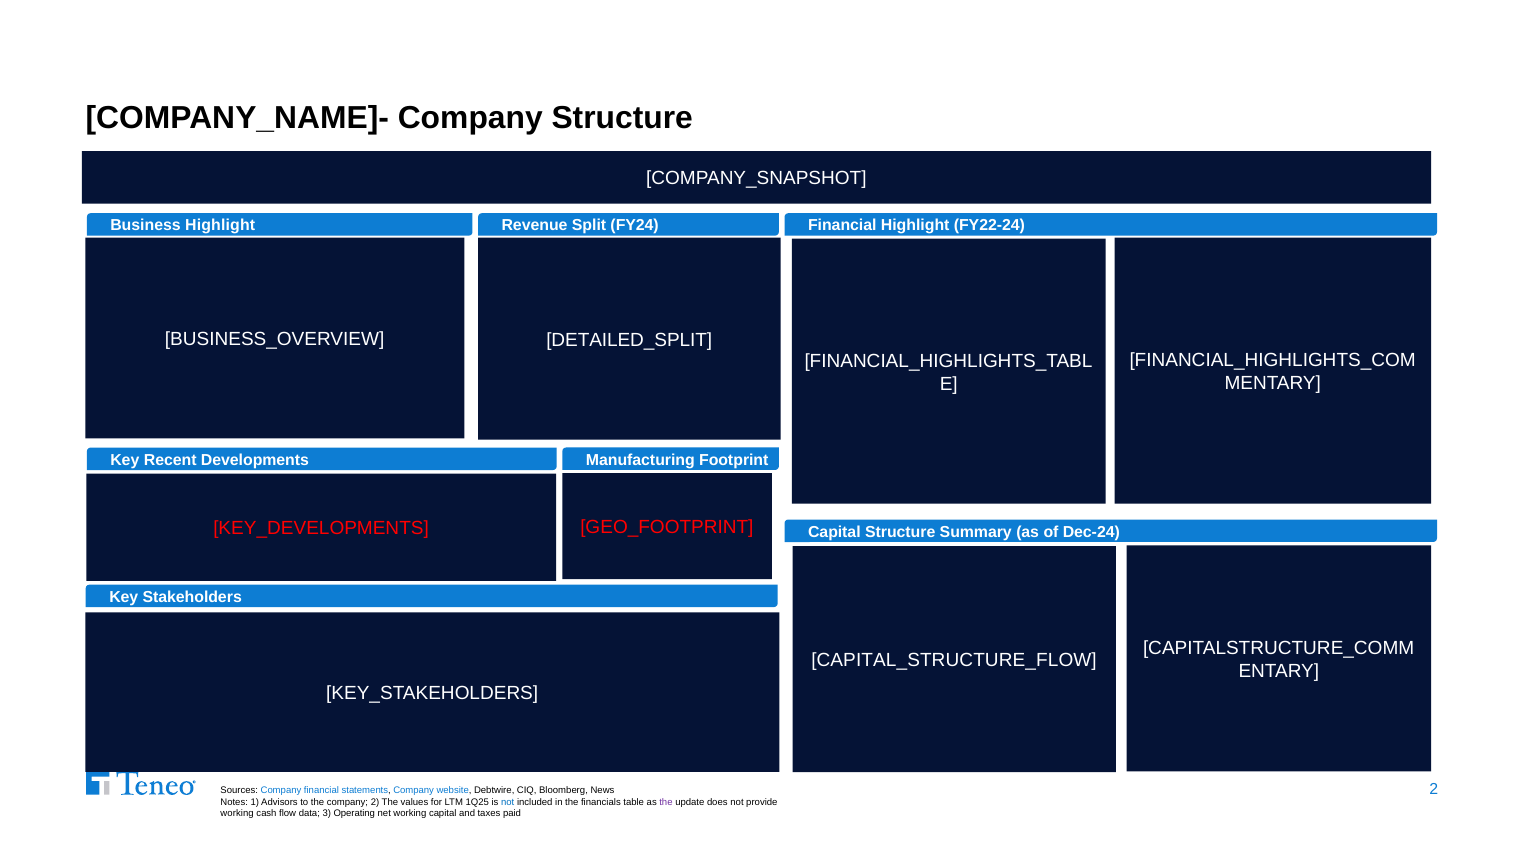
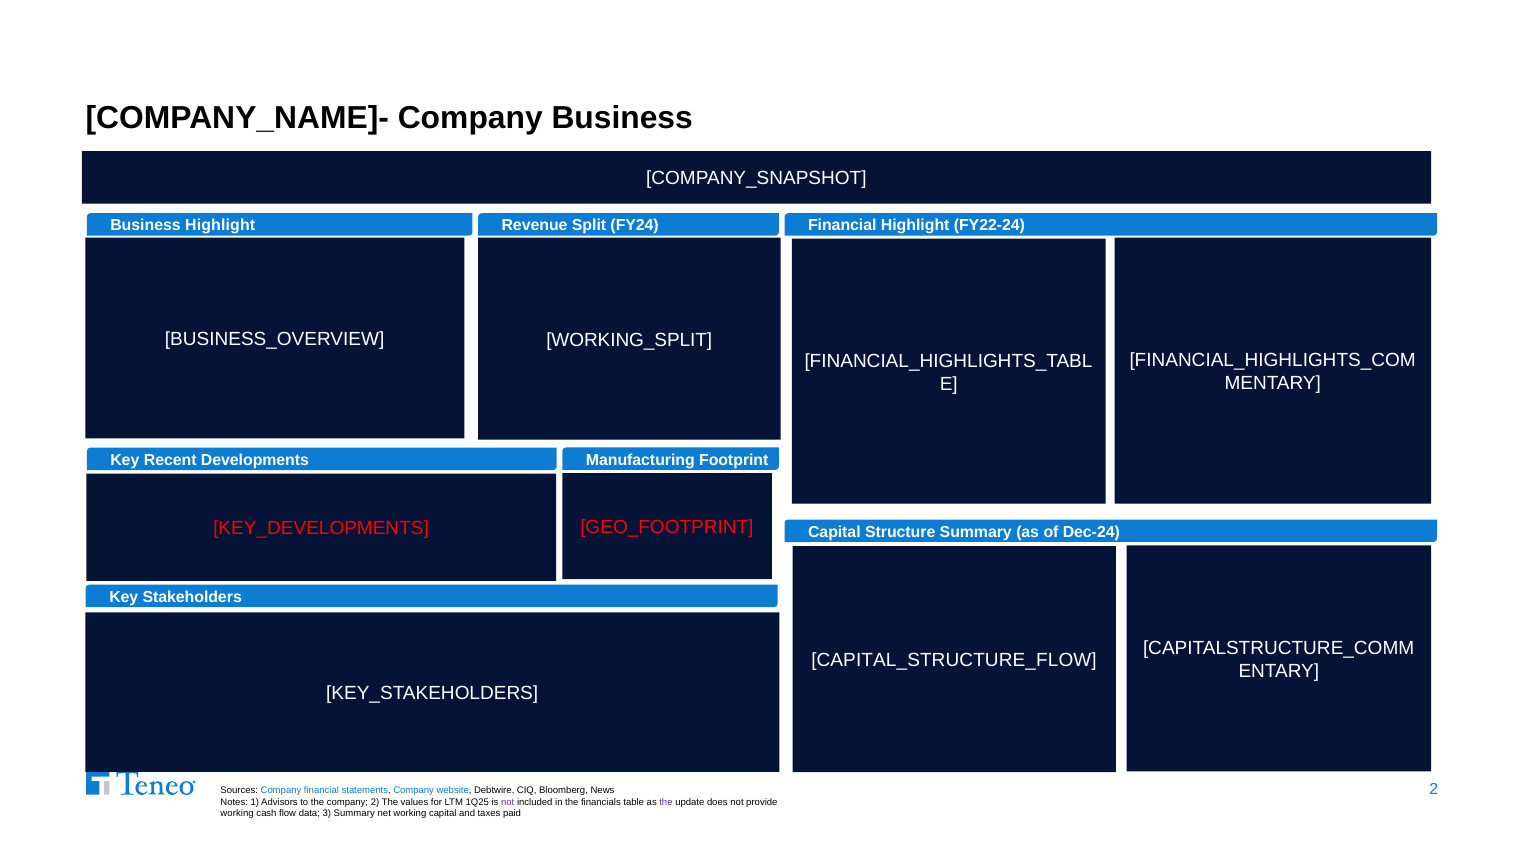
Company Structure: Structure -> Business (622, 118)
DETAILED_SPLIT: DETAILED_SPLIT -> WORKING_SPLIT (629, 340)
not colour: blue -> purple (508, 802)
3 Operating: Operating -> Summary (354, 814)
